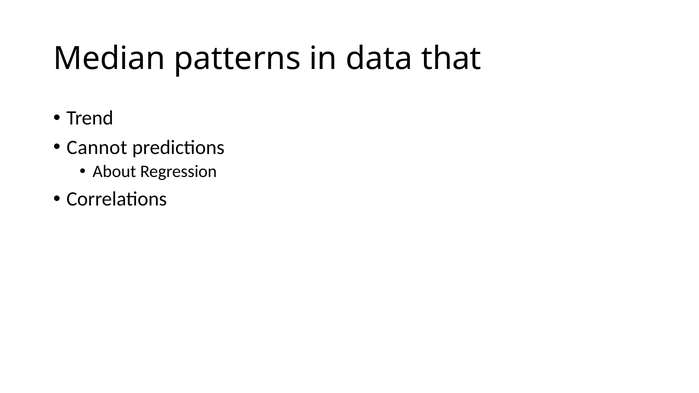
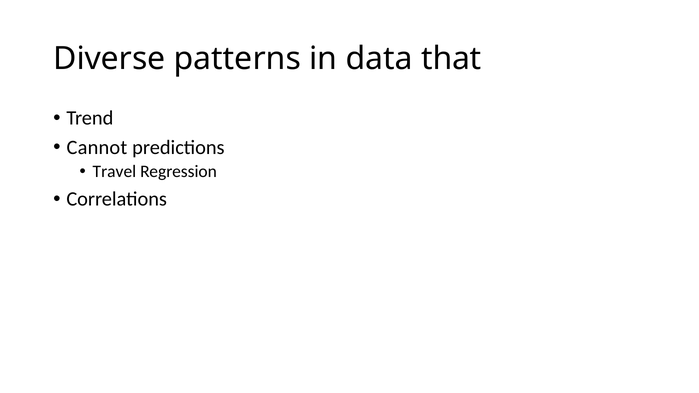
Median: Median -> Diverse (109, 59)
About: About -> Travel (114, 172)
